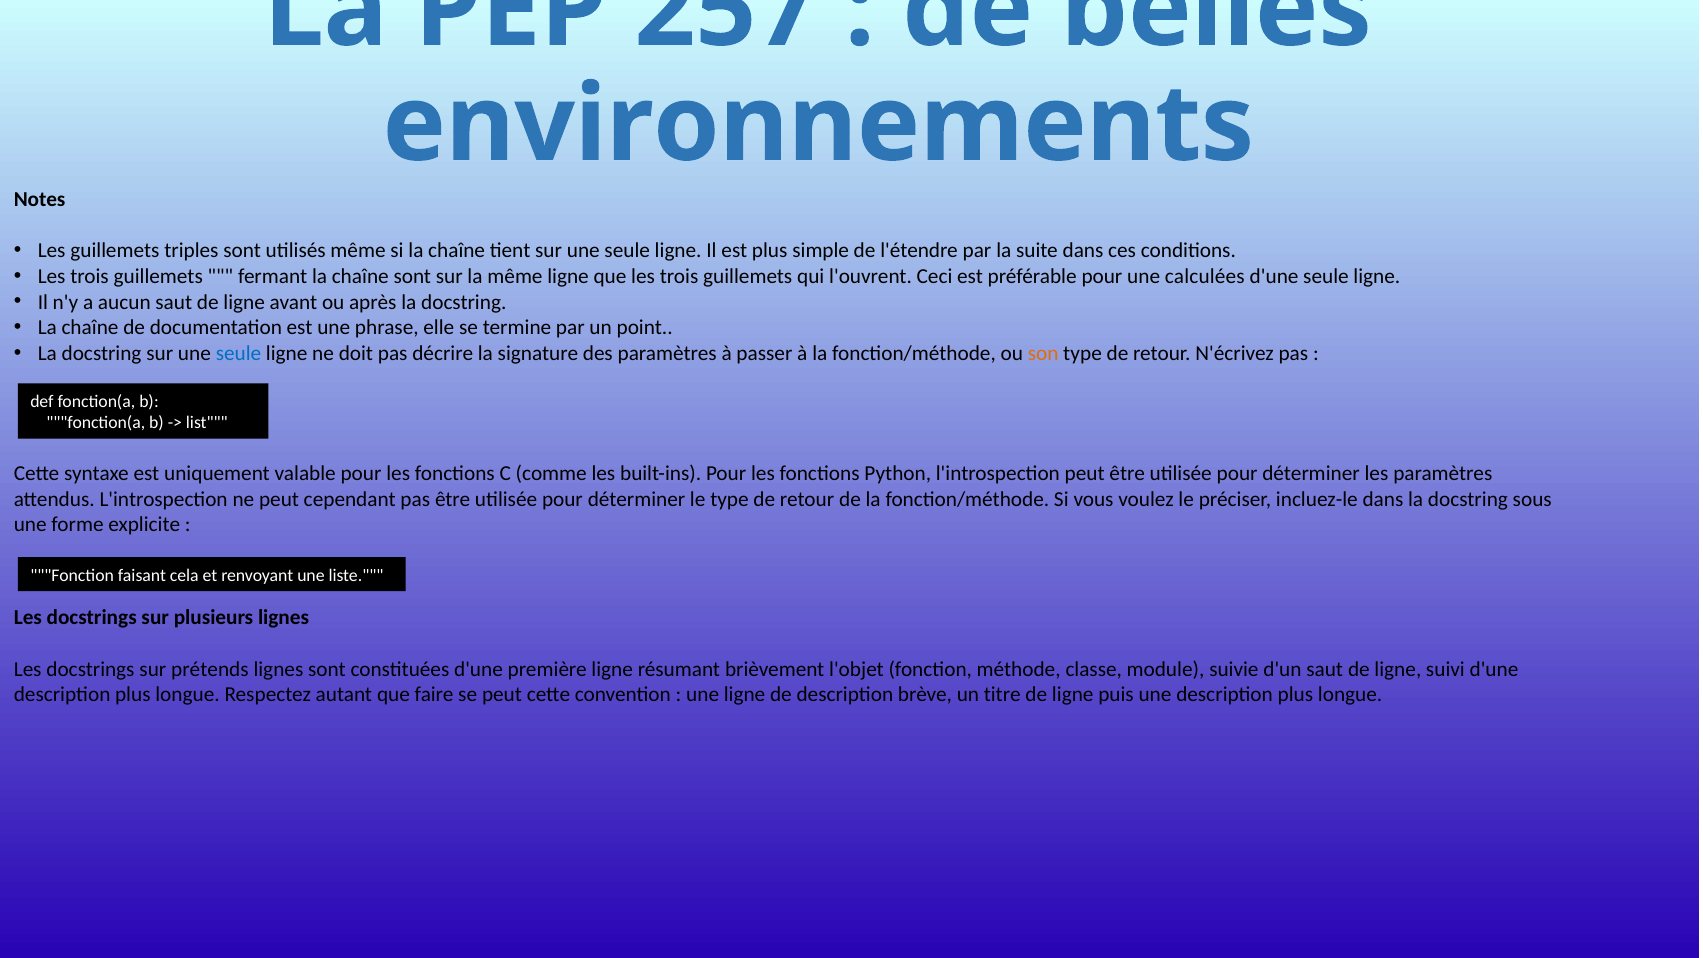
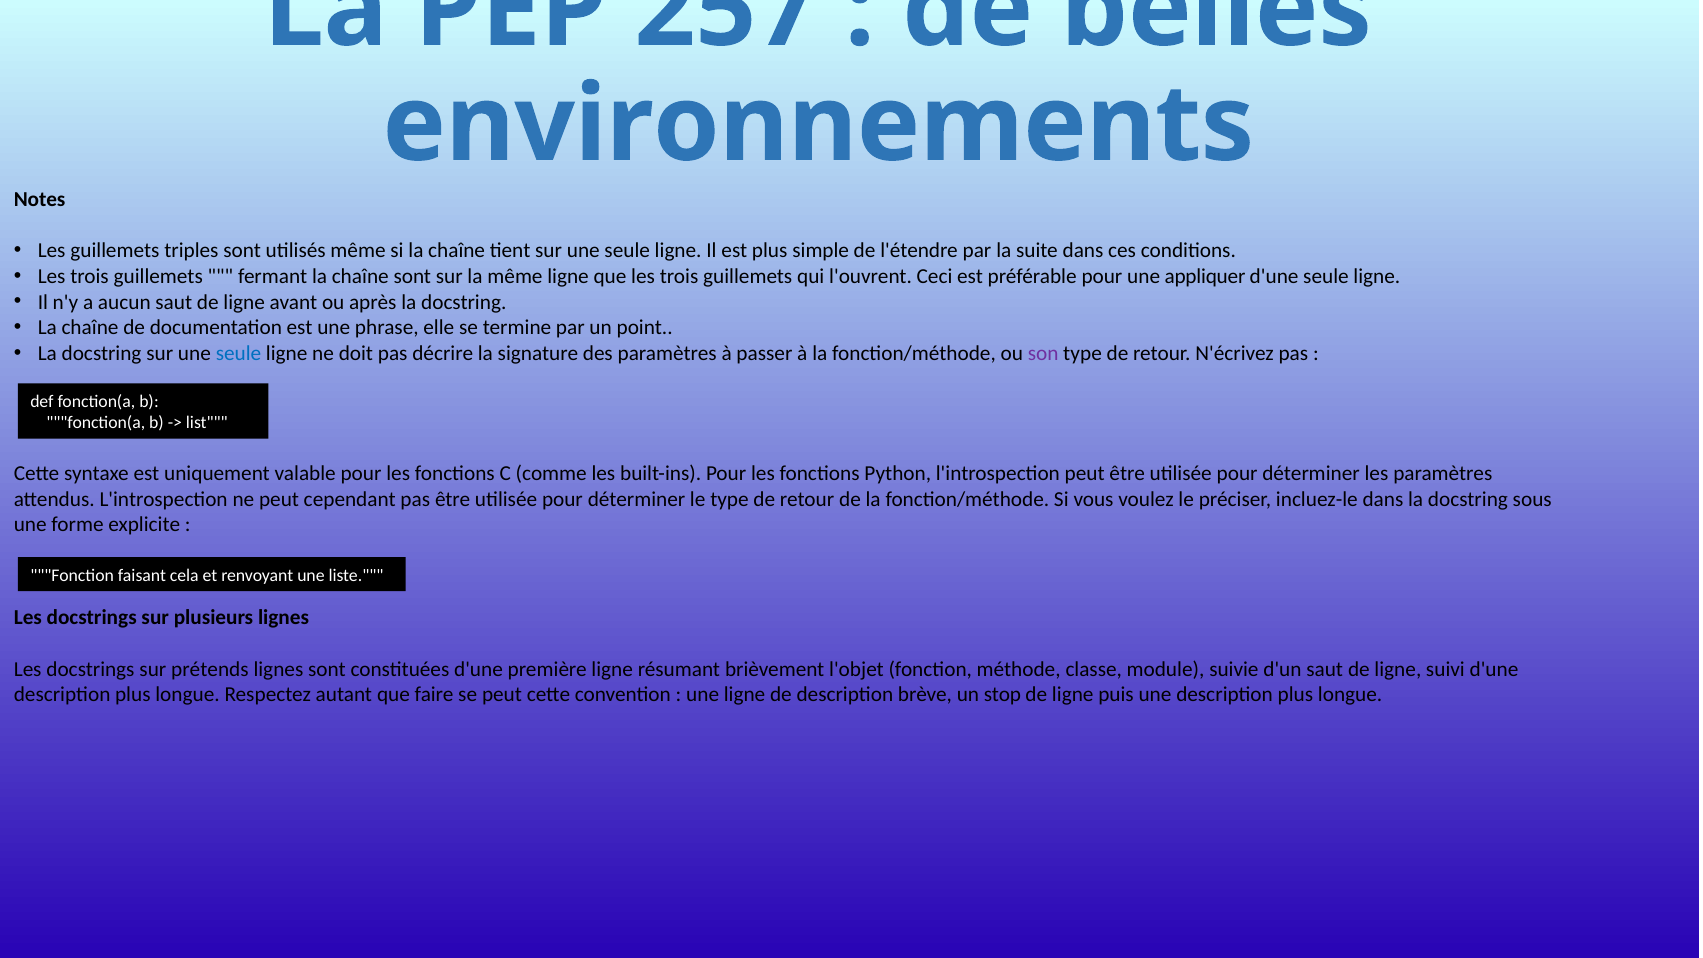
calculées: calculées -> appliquer (1205, 276)
son colour: orange -> purple (1043, 353)
titre: titre -> stop (1002, 695)
